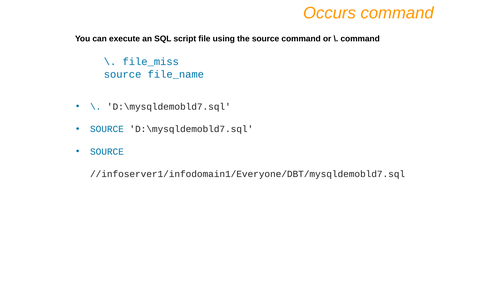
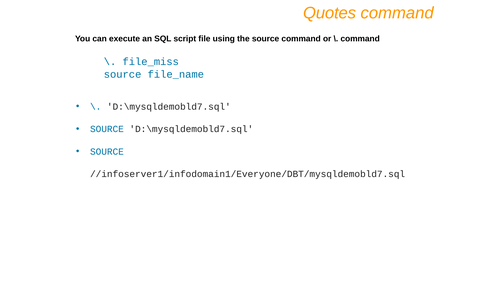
Occurs: Occurs -> Quotes (330, 13)
